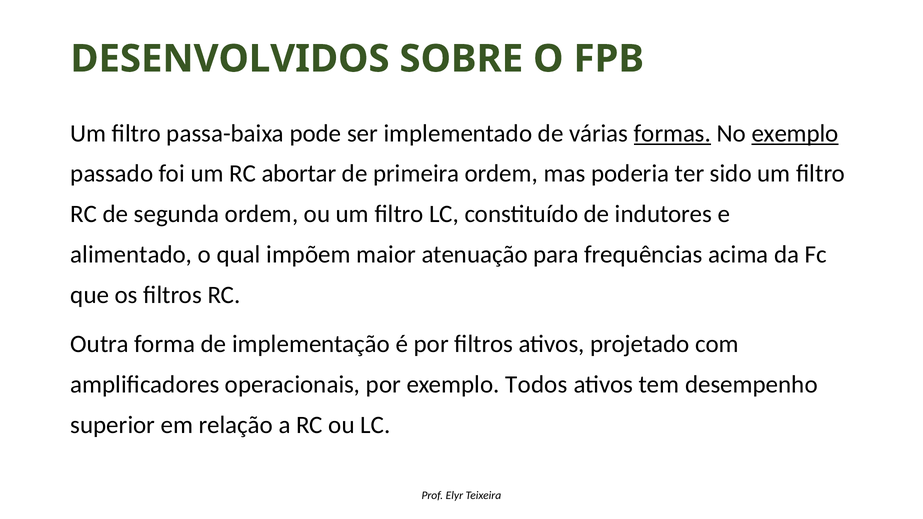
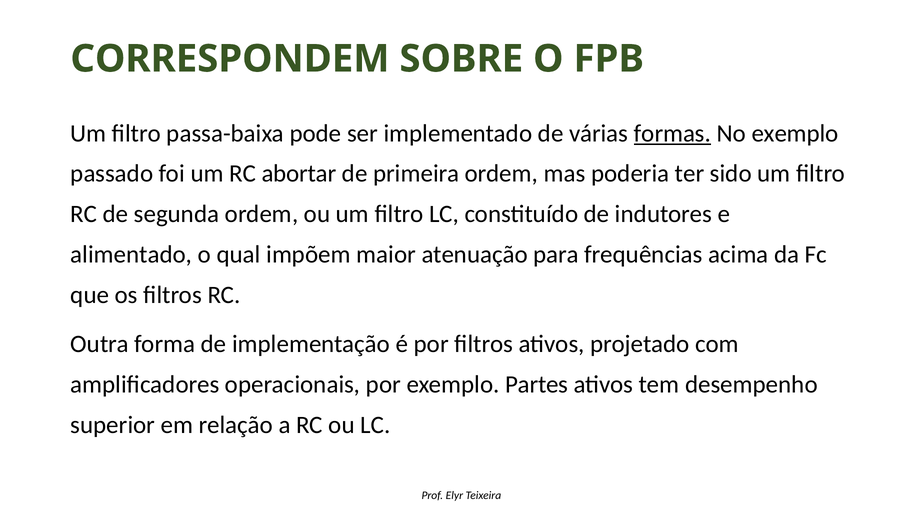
DESENVOLVIDOS: DESENVOLVIDOS -> CORRESPONDEM (230, 59)
exemplo underline: present -> none (795, 133)
Todos: Todos -> Partes (537, 385)
